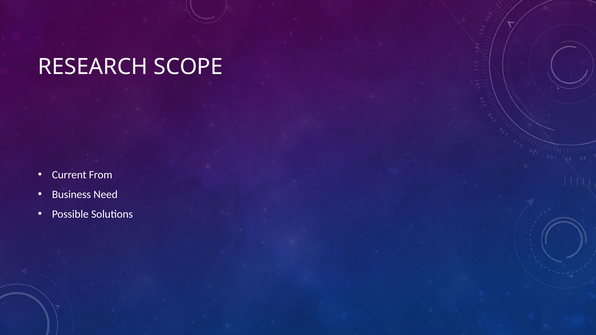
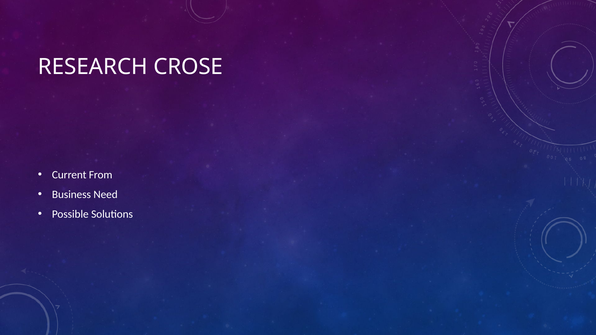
SCOPE: SCOPE -> CROSE (188, 67)
